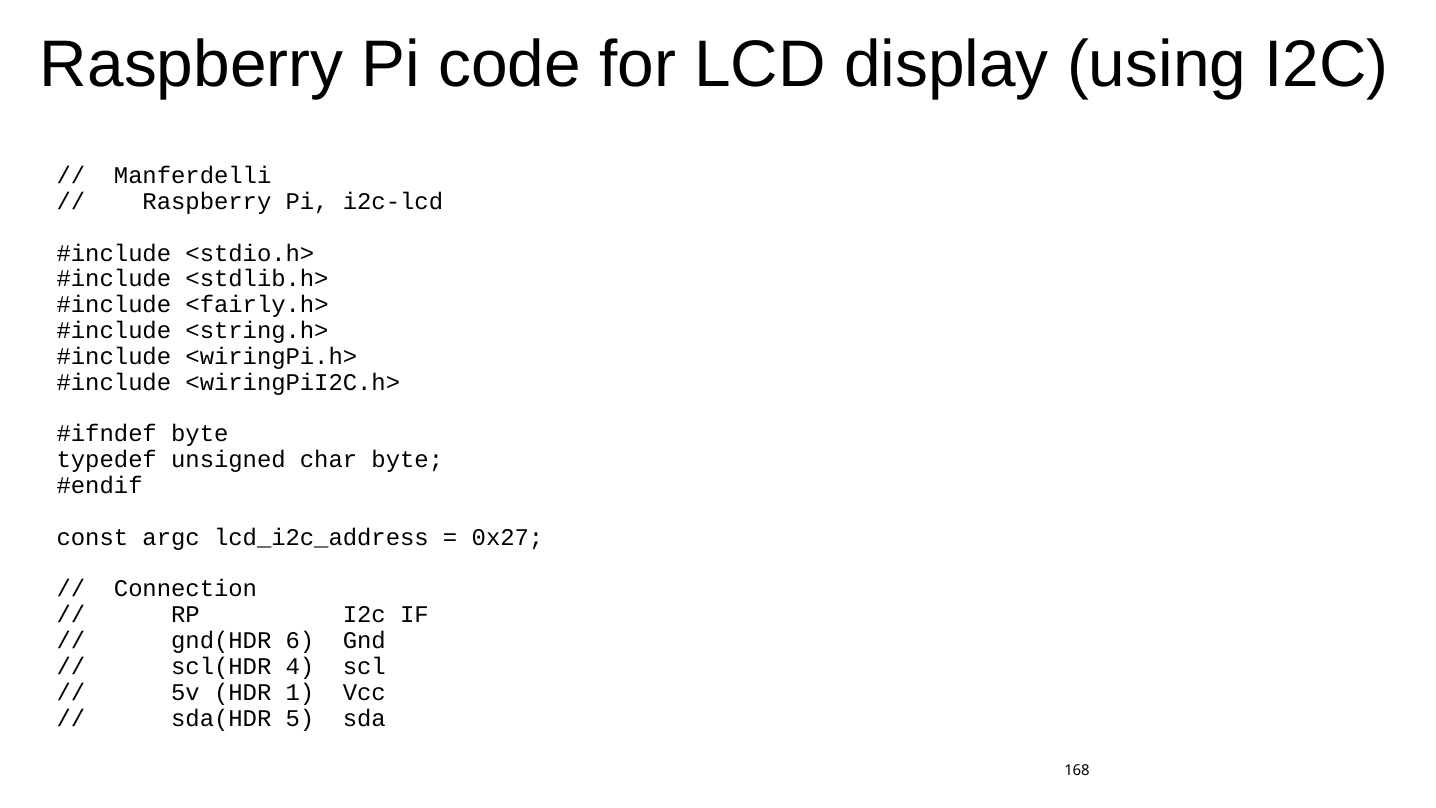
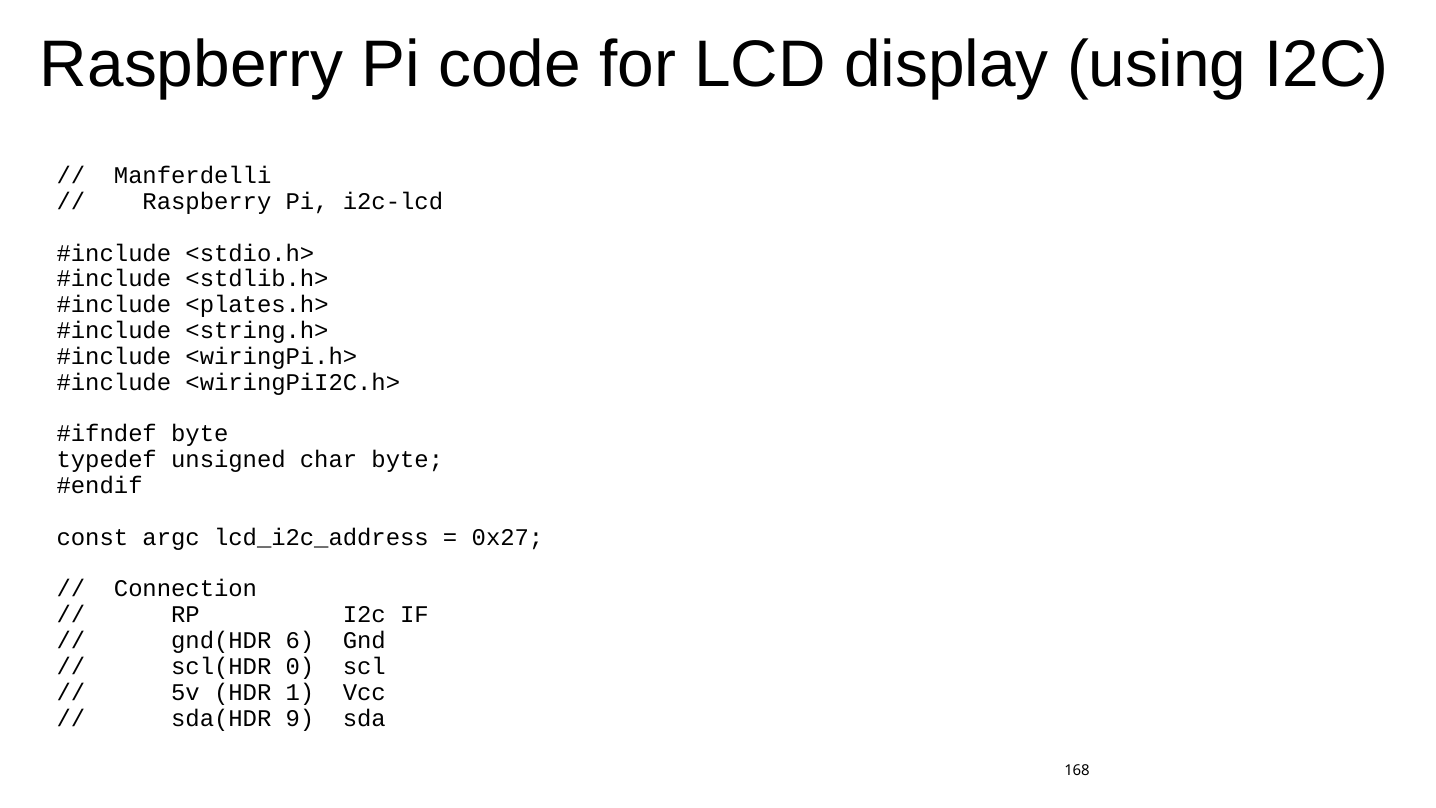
<fairly.h>: <fairly.h> -> <plates.h> (257, 305)
4: 4 -> 0 (300, 666)
5: 5 -> 9 (300, 718)
